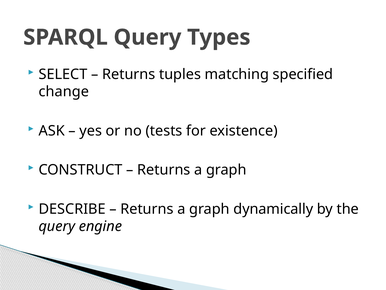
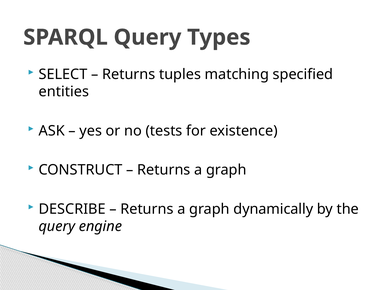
change: change -> entities (64, 92)
